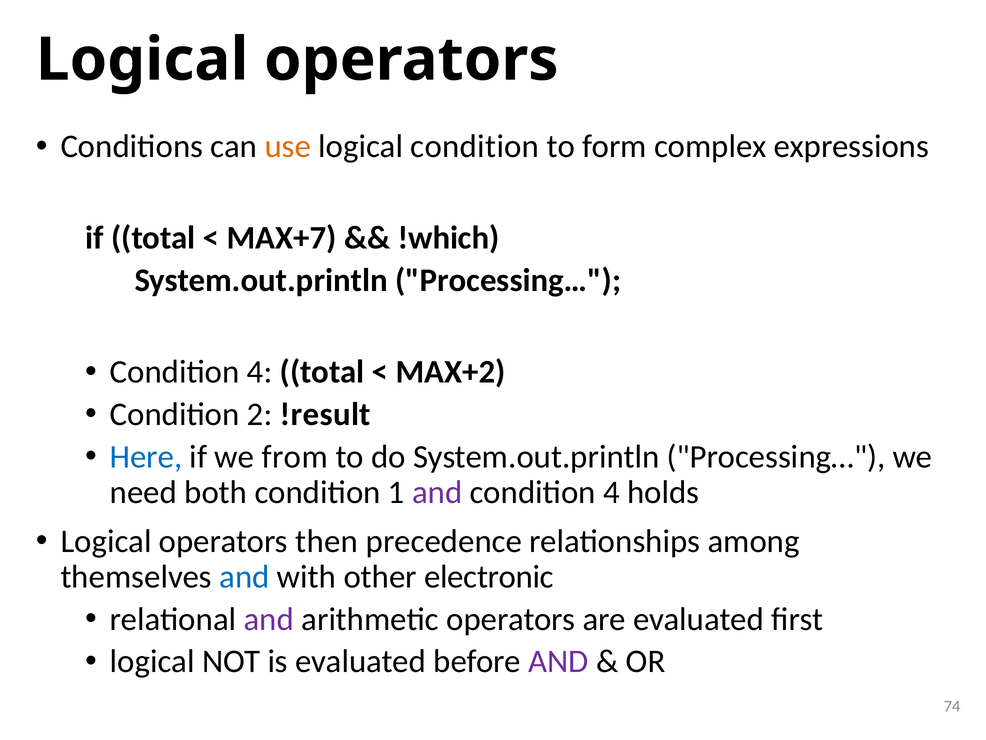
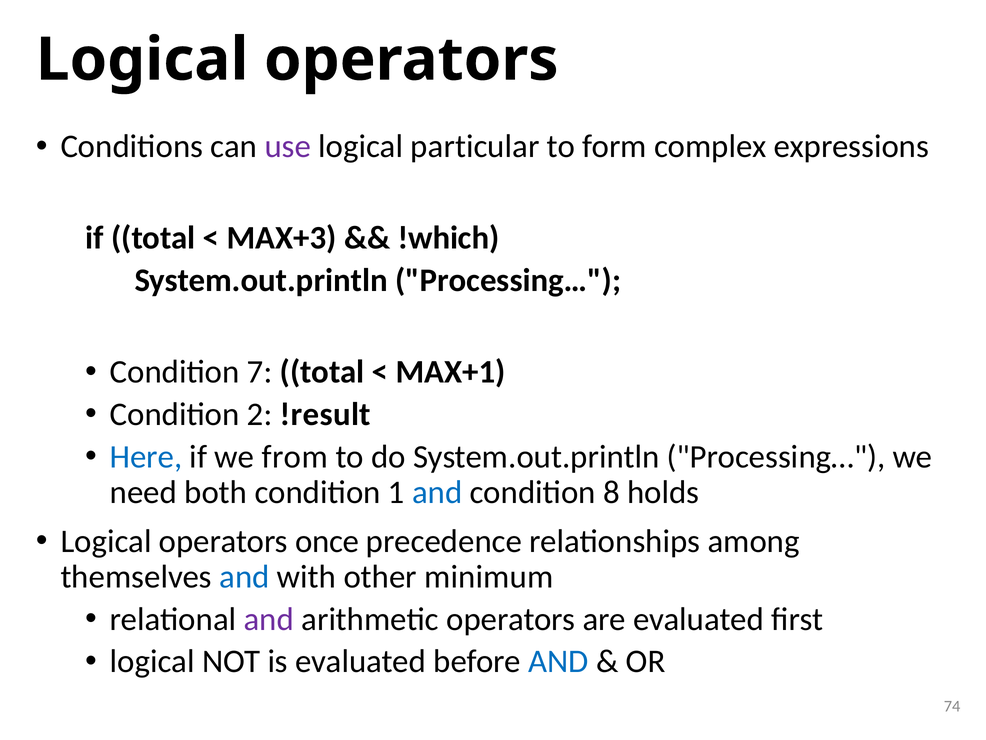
use colour: orange -> purple (288, 146)
logical condition: condition -> particular (475, 146)
MAX+7: MAX+7 -> MAX+3 (282, 238)
4: 4 -> 7 (260, 372)
MAX+2: MAX+2 -> MAX+1 (451, 372)
and colour: purple -> blue (437, 492)
4: 4 -> 8 (611, 492)
then: then -> once (327, 541)
electronic: electronic -> minimum (489, 577)
AND colour: purple -> blue (558, 661)
